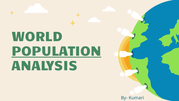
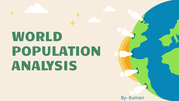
POPULATION underline: present -> none (56, 51)
